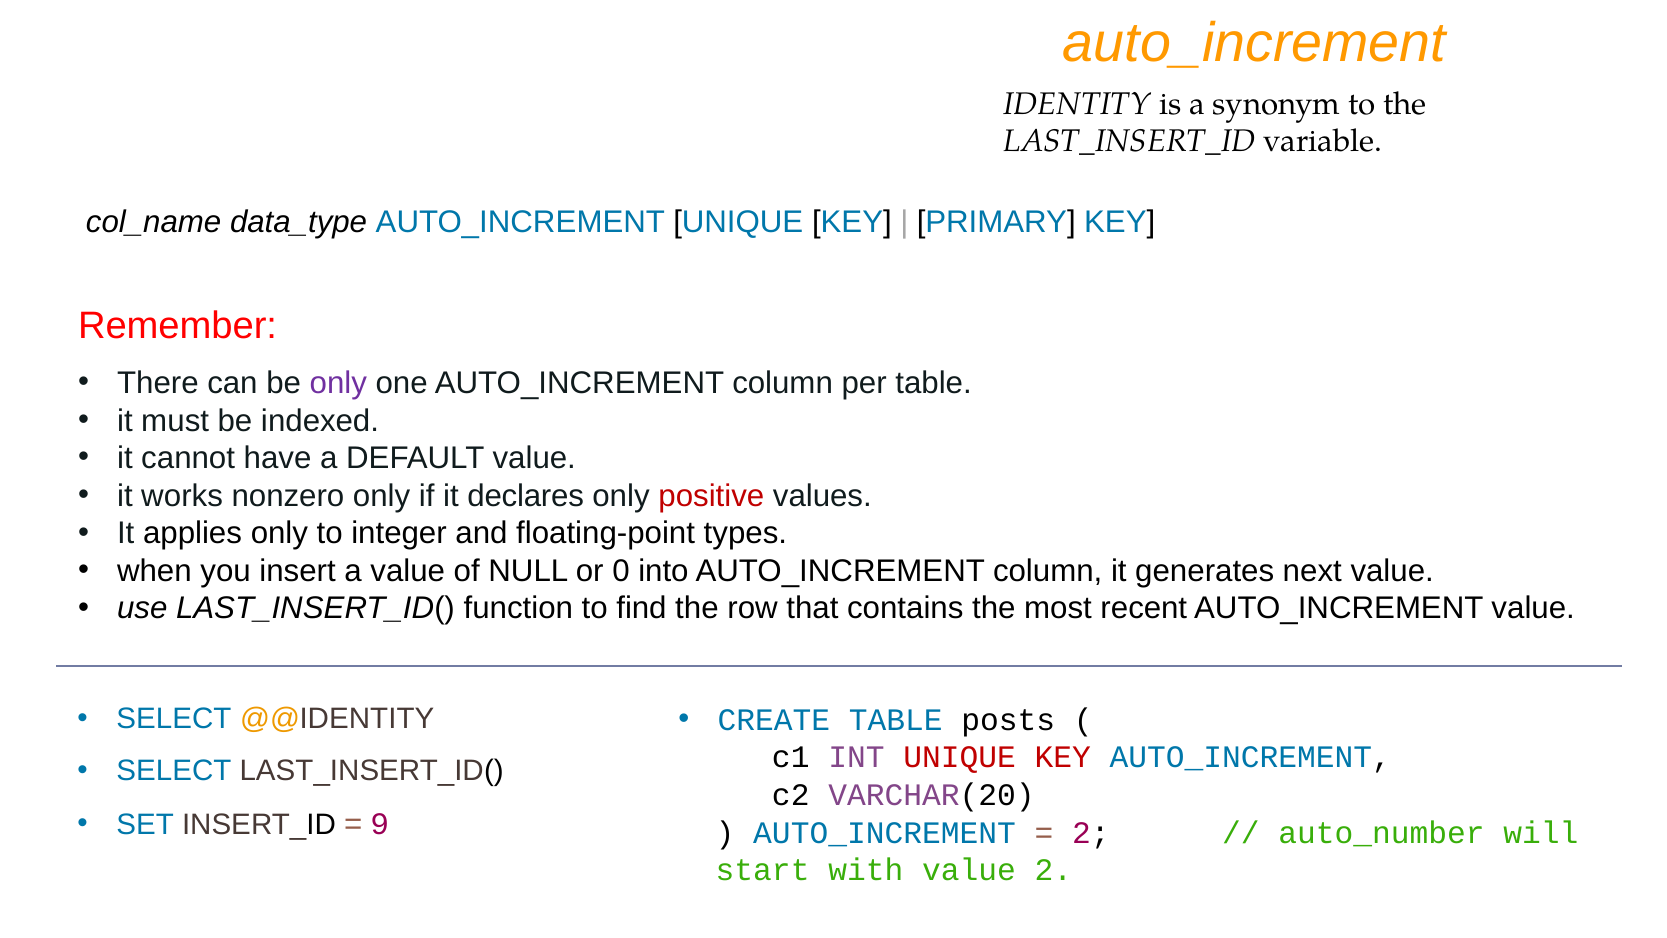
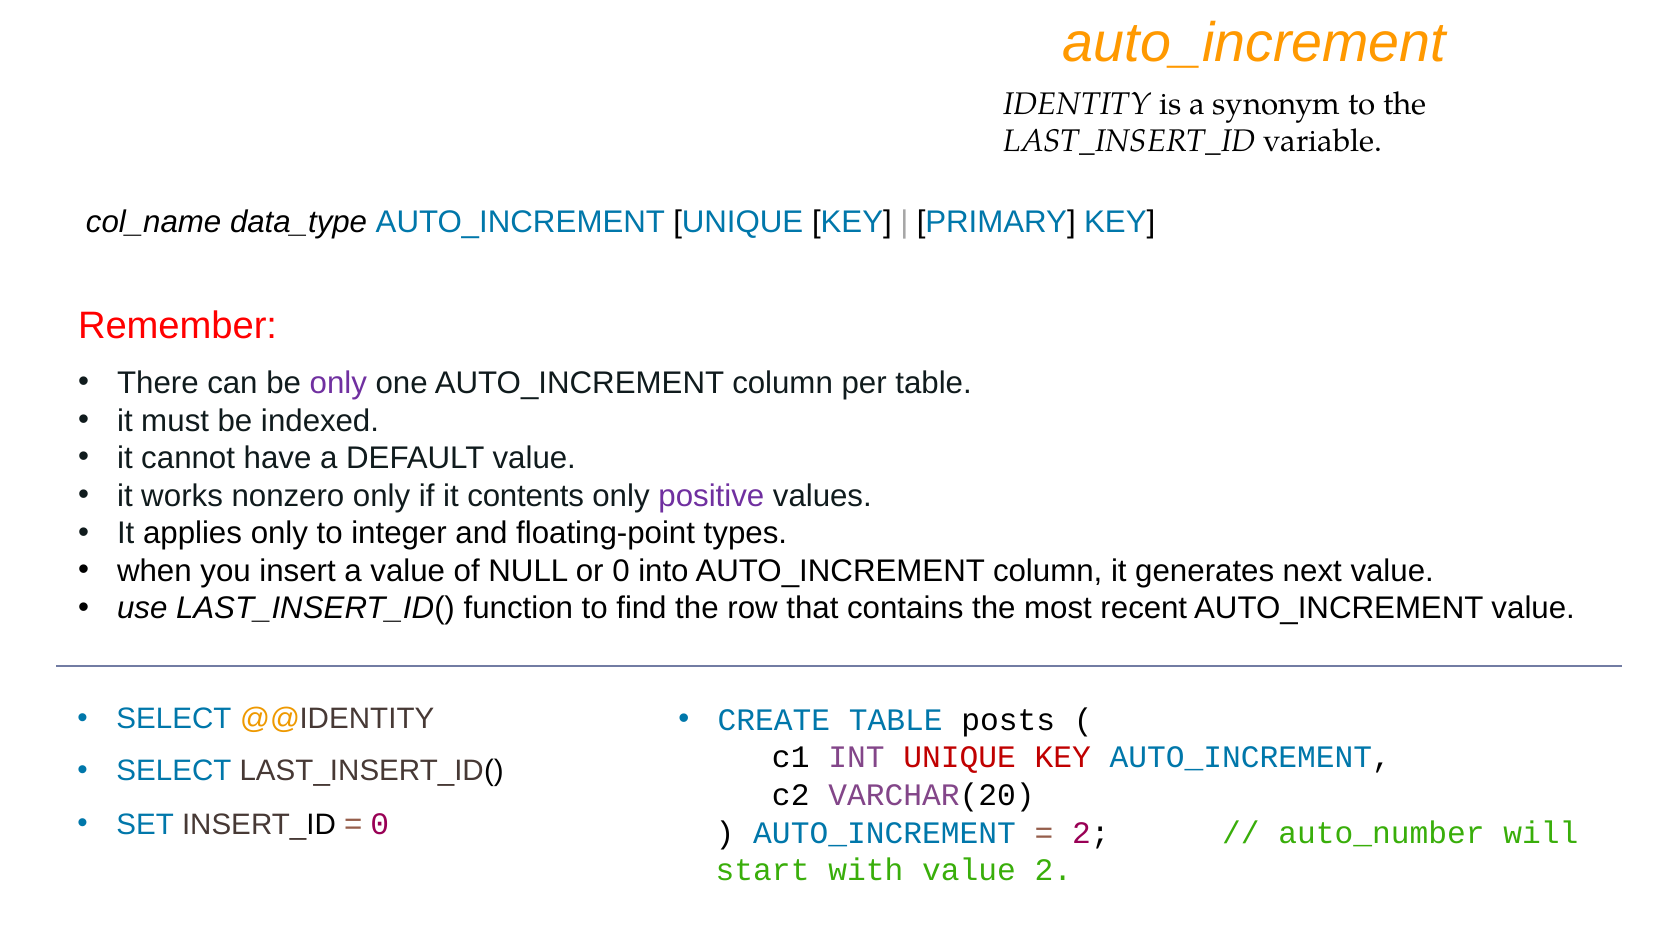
declares: declares -> contents (526, 496)
positive colour: red -> purple (711, 496)
9: 9 -> 0 (380, 824)
